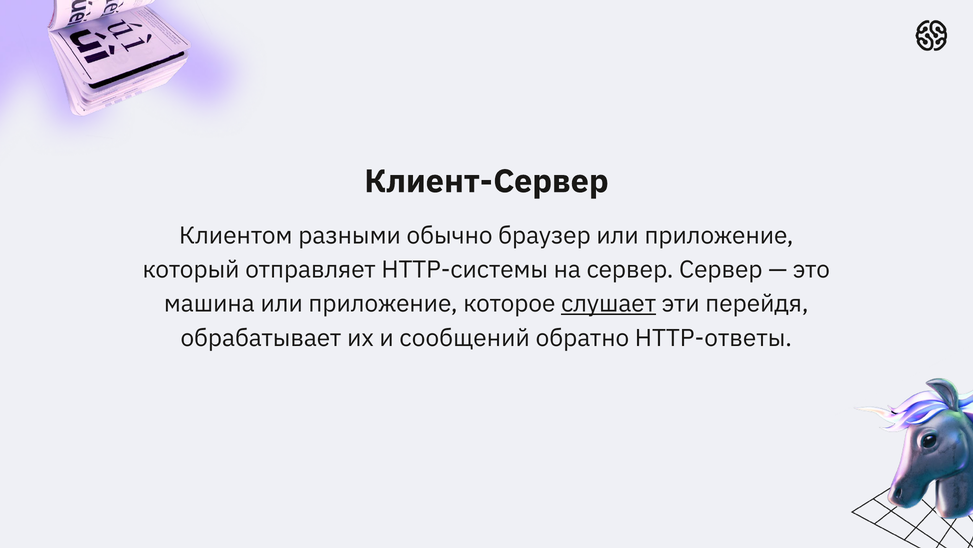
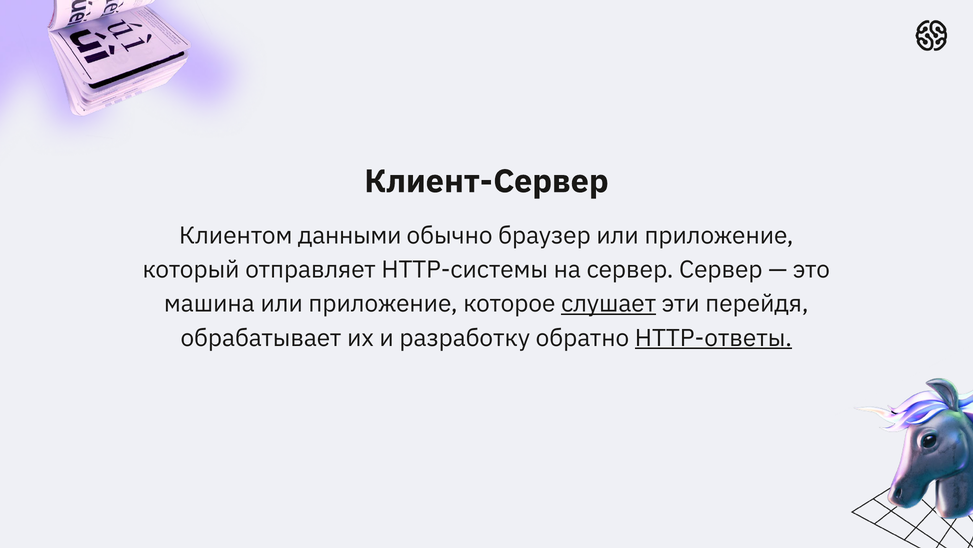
разными: разными -> данными (350, 235)
сообщений: сообщений -> разработку (465, 338)
HTTP-ответы underline: none -> present (713, 338)
